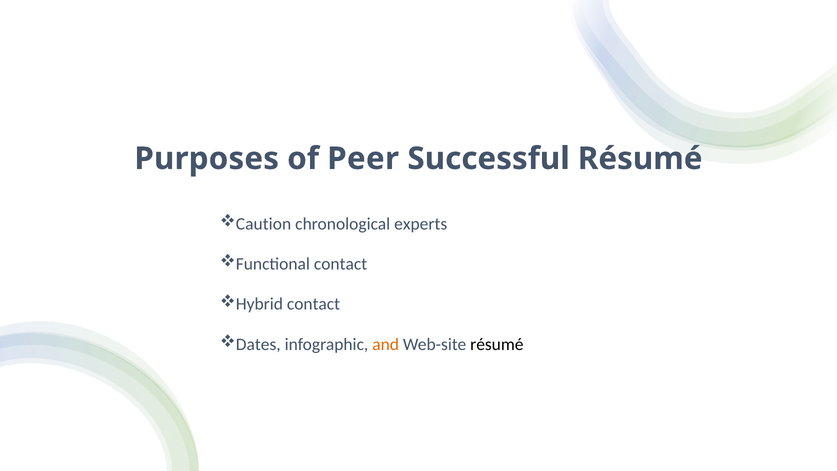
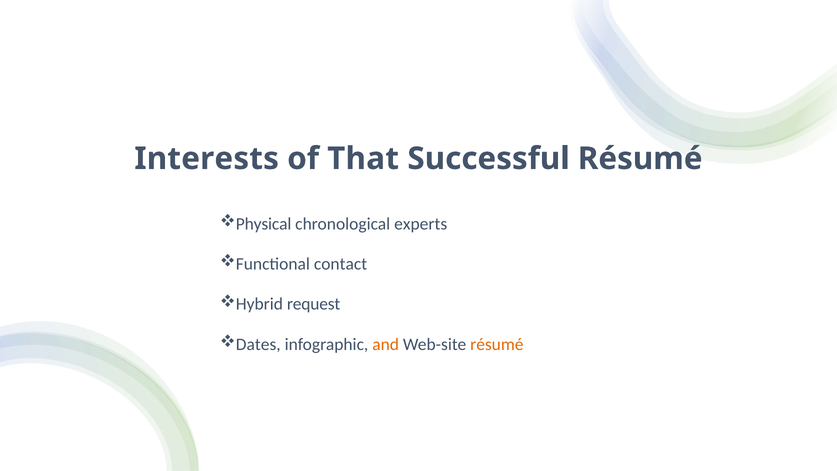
Purposes: Purposes -> Interests (207, 159)
Peer: Peer -> That (363, 159)
Caution: Caution -> Physical (264, 224)
Hybrid contact: contact -> request (314, 304)
résumé colour: black -> orange (497, 344)
